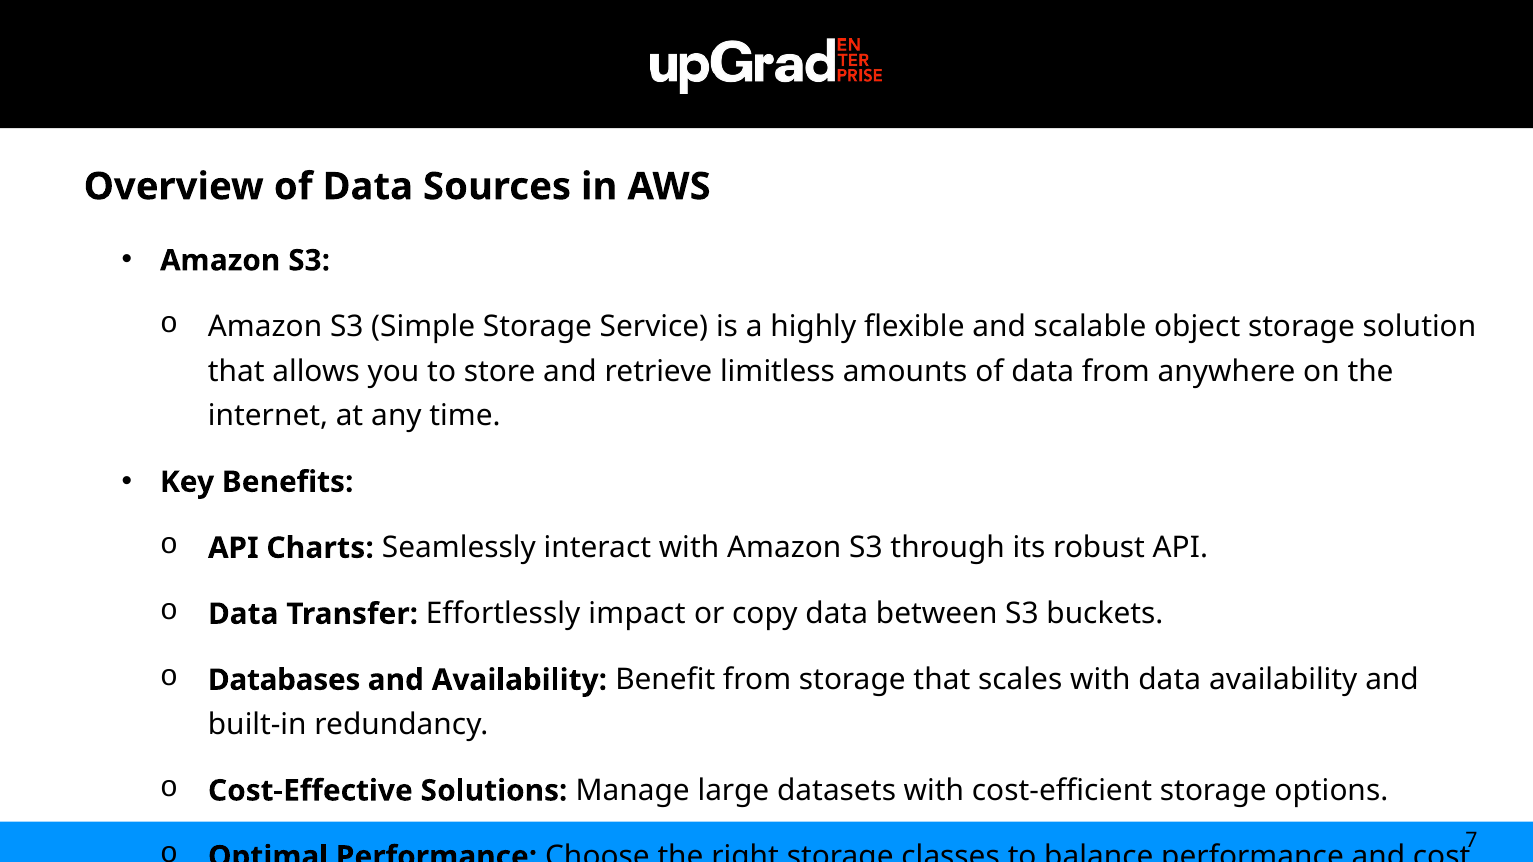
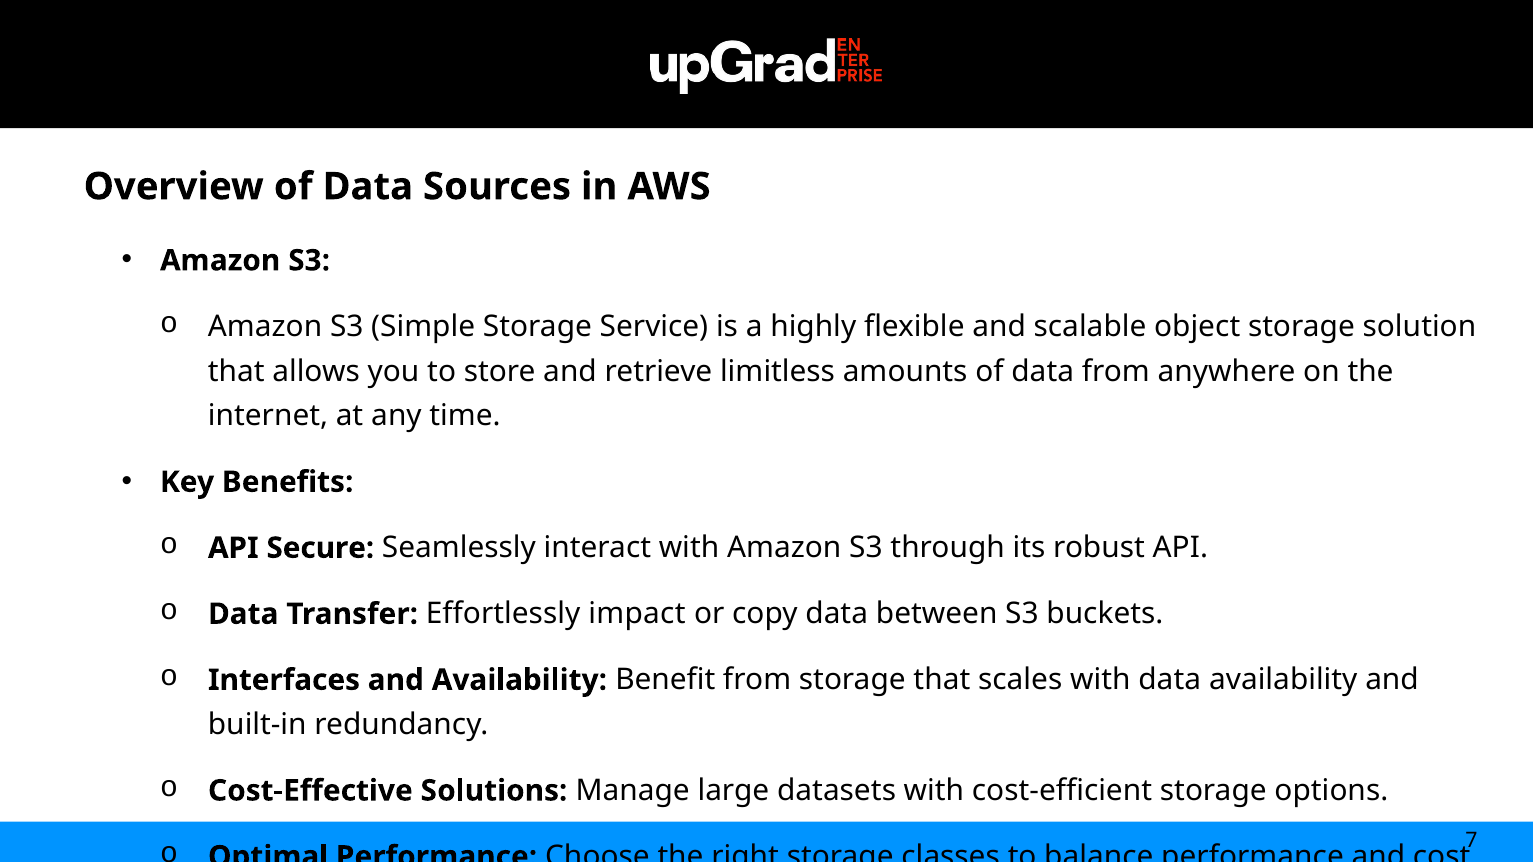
Charts: Charts -> Secure (320, 548)
Databases: Databases -> Interfaces (284, 680)
